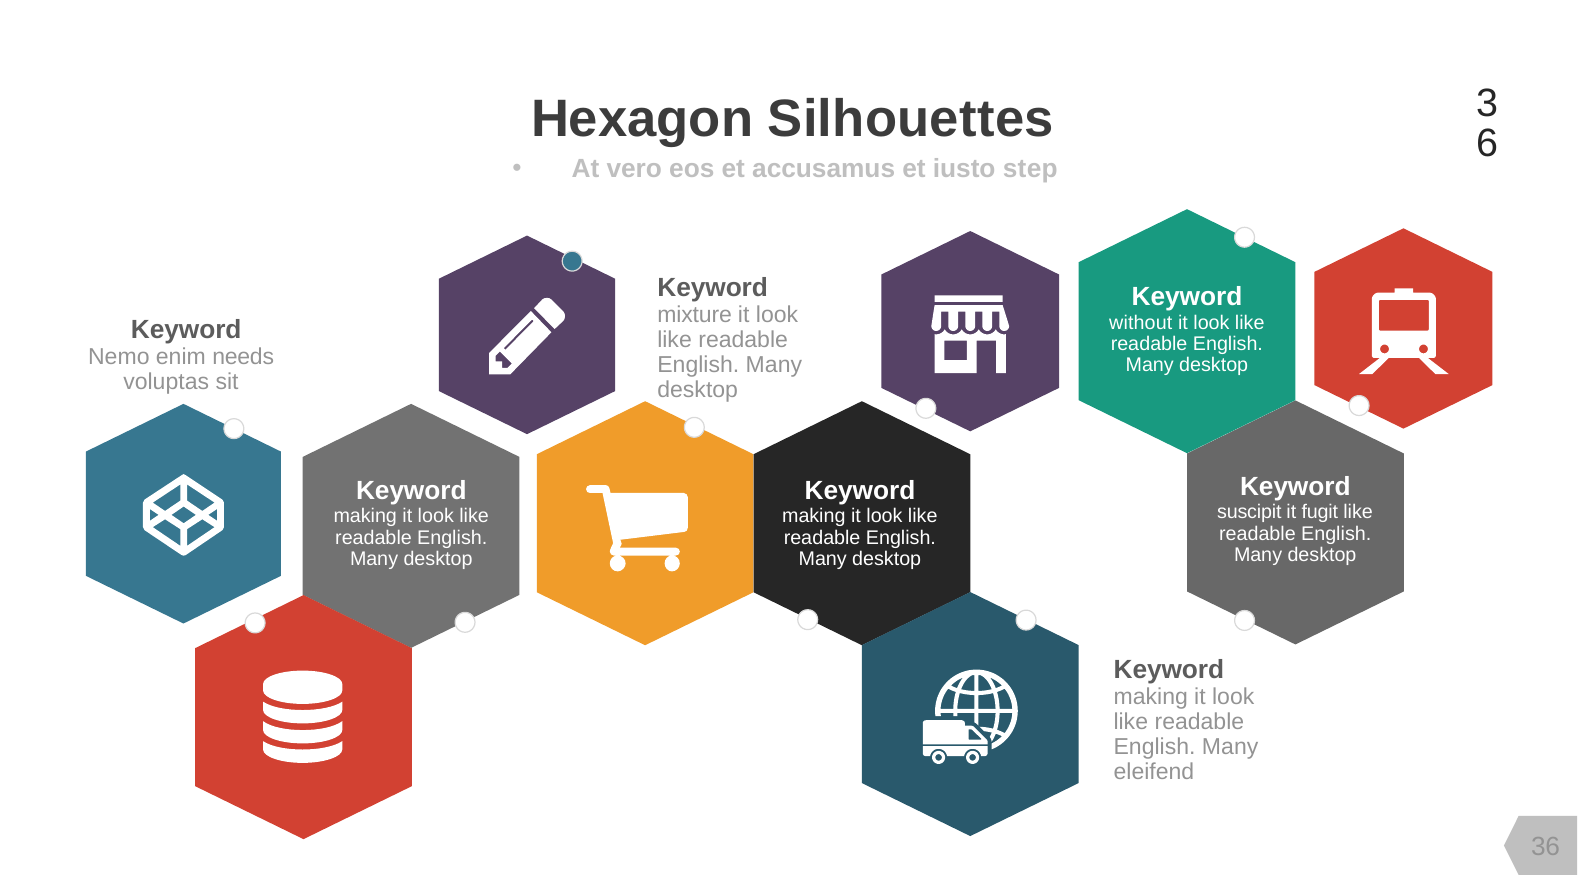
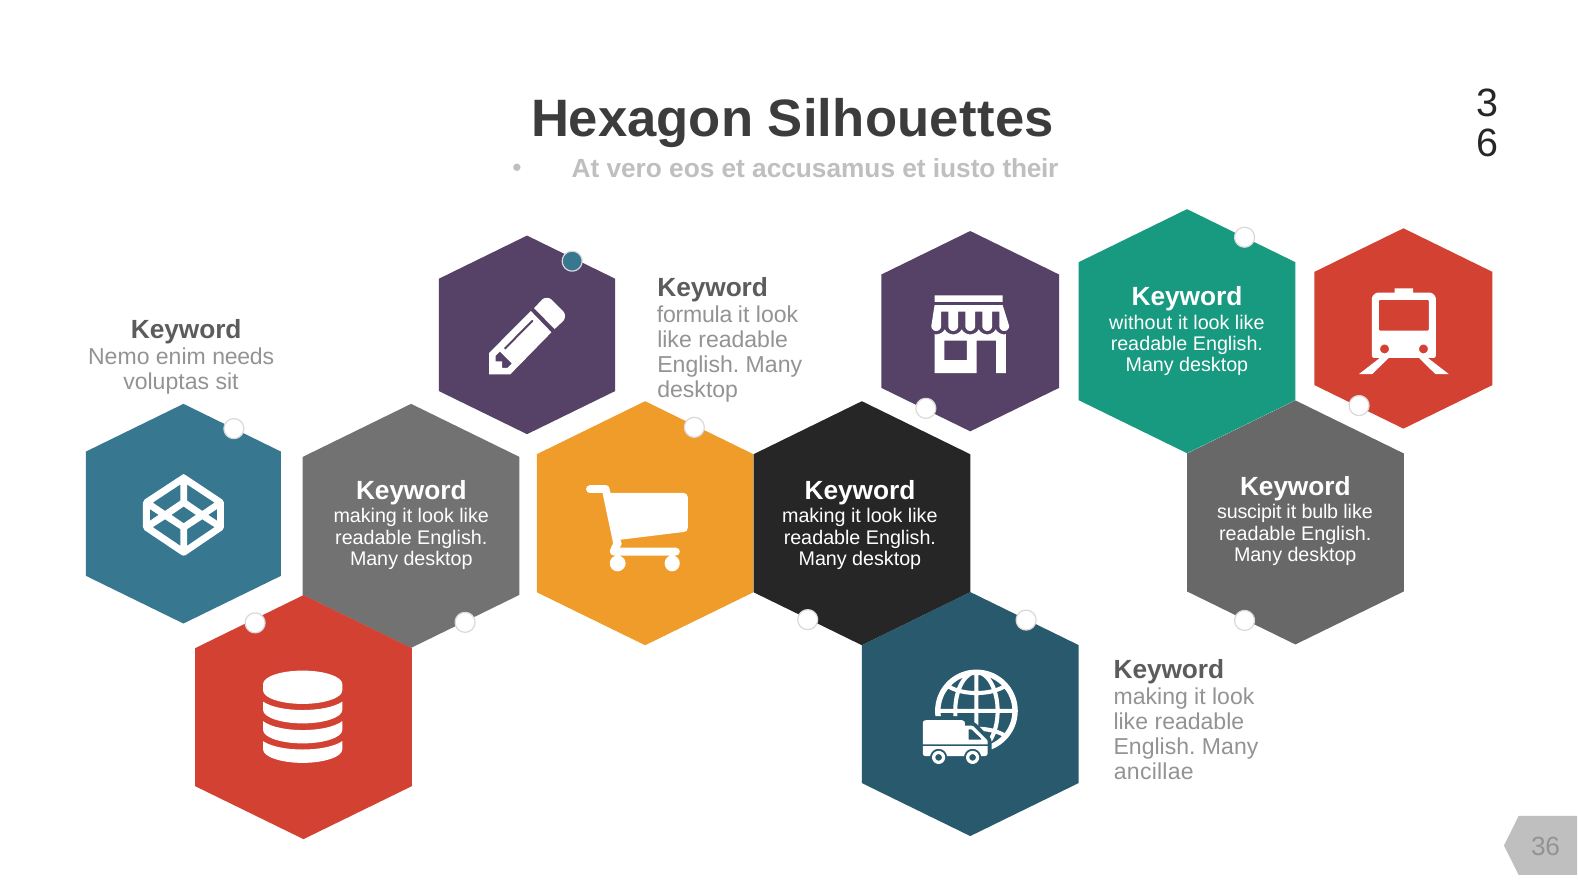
step: step -> their (1031, 169)
mixture: mixture -> formula (695, 315)
fugit: fugit -> bulb (1320, 512)
eleifend: eleifend -> ancillae (1154, 772)
